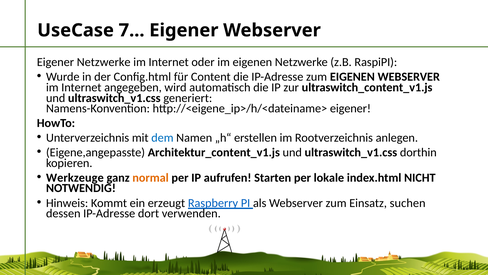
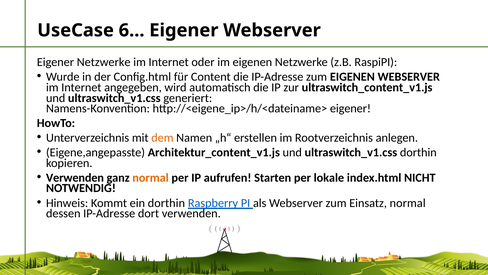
7: 7 -> 6 (132, 30)
dem colour: blue -> orange (162, 138)
Werkzeuge: Werkzeuge -> Verwenden (75, 177)
ein erzeugt: erzeugt -> dorthin (166, 203)
Einsatz suchen: suchen -> normal (408, 203)
